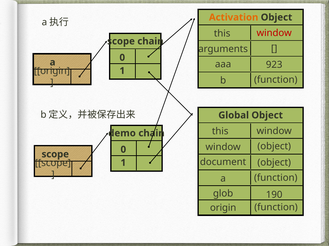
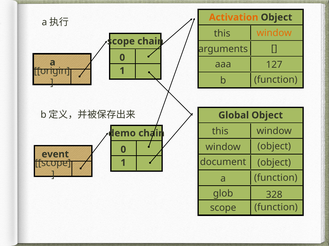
window colour: red -> orange (274, 33)
923: 923 -> 127 (274, 65)
scope: scope -> event (55, 155)
190: 190 -> 328 (274, 195)
origin: origin -> scope (223, 208)
